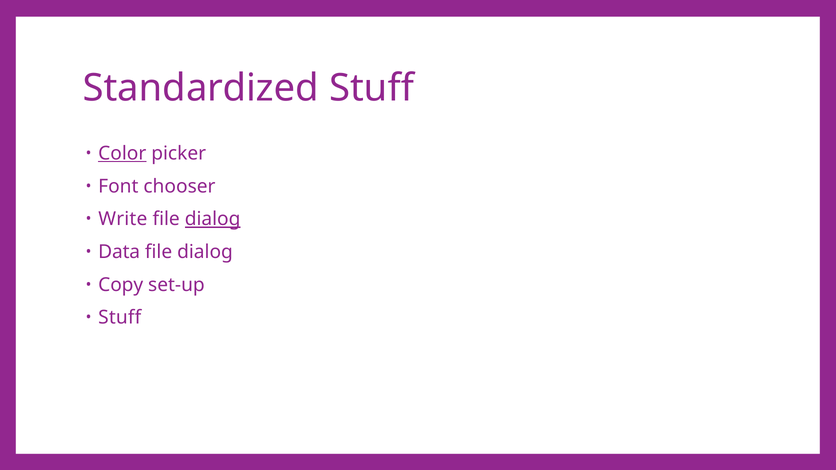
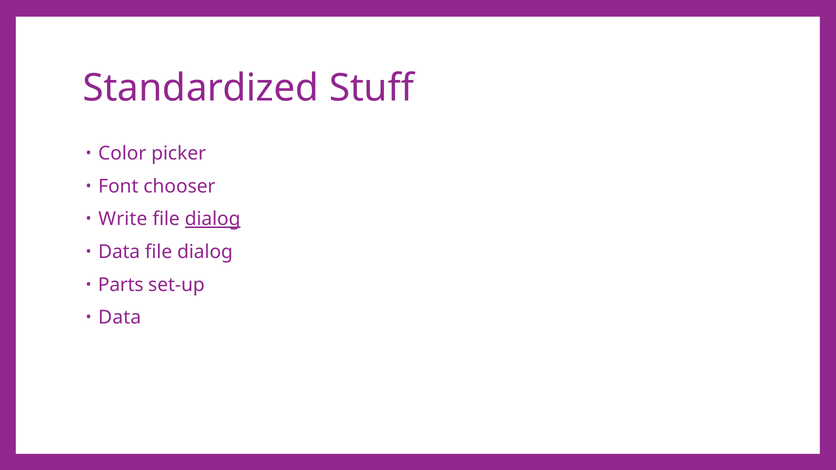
Color underline: present -> none (122, 153)
Copy: Copy -> Parts (121, 285)
Stuff: Stuff -> Data (120, 318)
